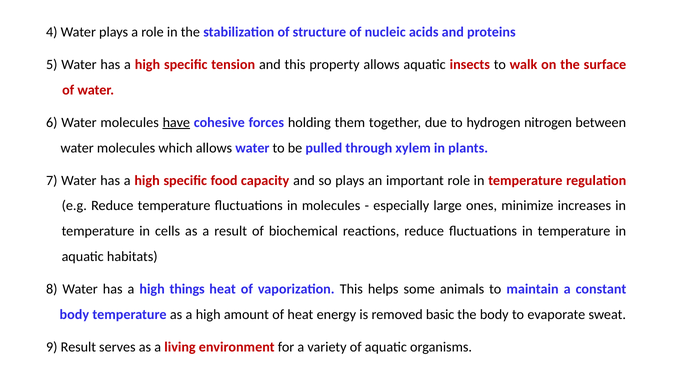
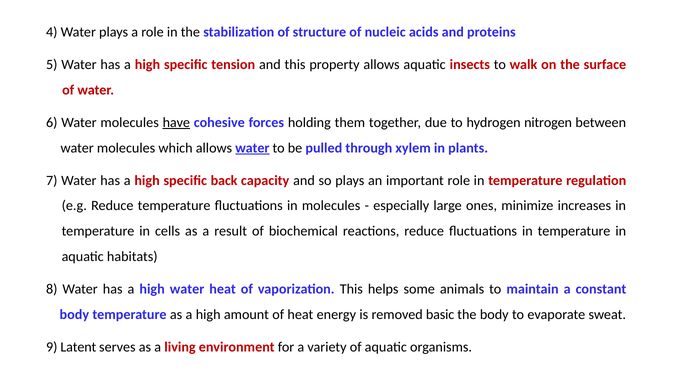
water underline: none -> present (252, 148)
food: food -> back (224, 181)
high things: things -> water (187, 289)
9 Result: Result -> Latent (78, 347)
